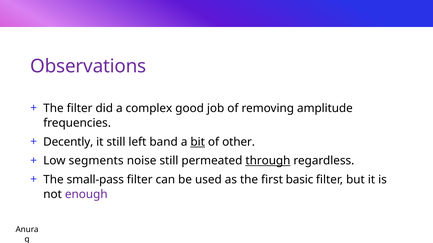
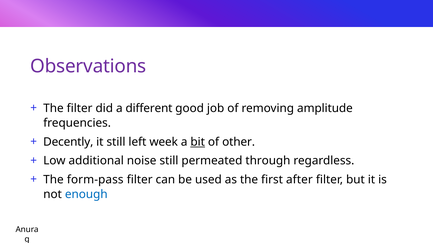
complex: complex -> different (149, 109)
band: band -> week (164, 142)
segments: segments -> additional (96, 161)
through underline: present -> none (268, 161)
small-pass: small-pass -> form-pass (95, 180)
basic: basic -> after (299, 180)
enough colour: purple -> blue (86, 195)
